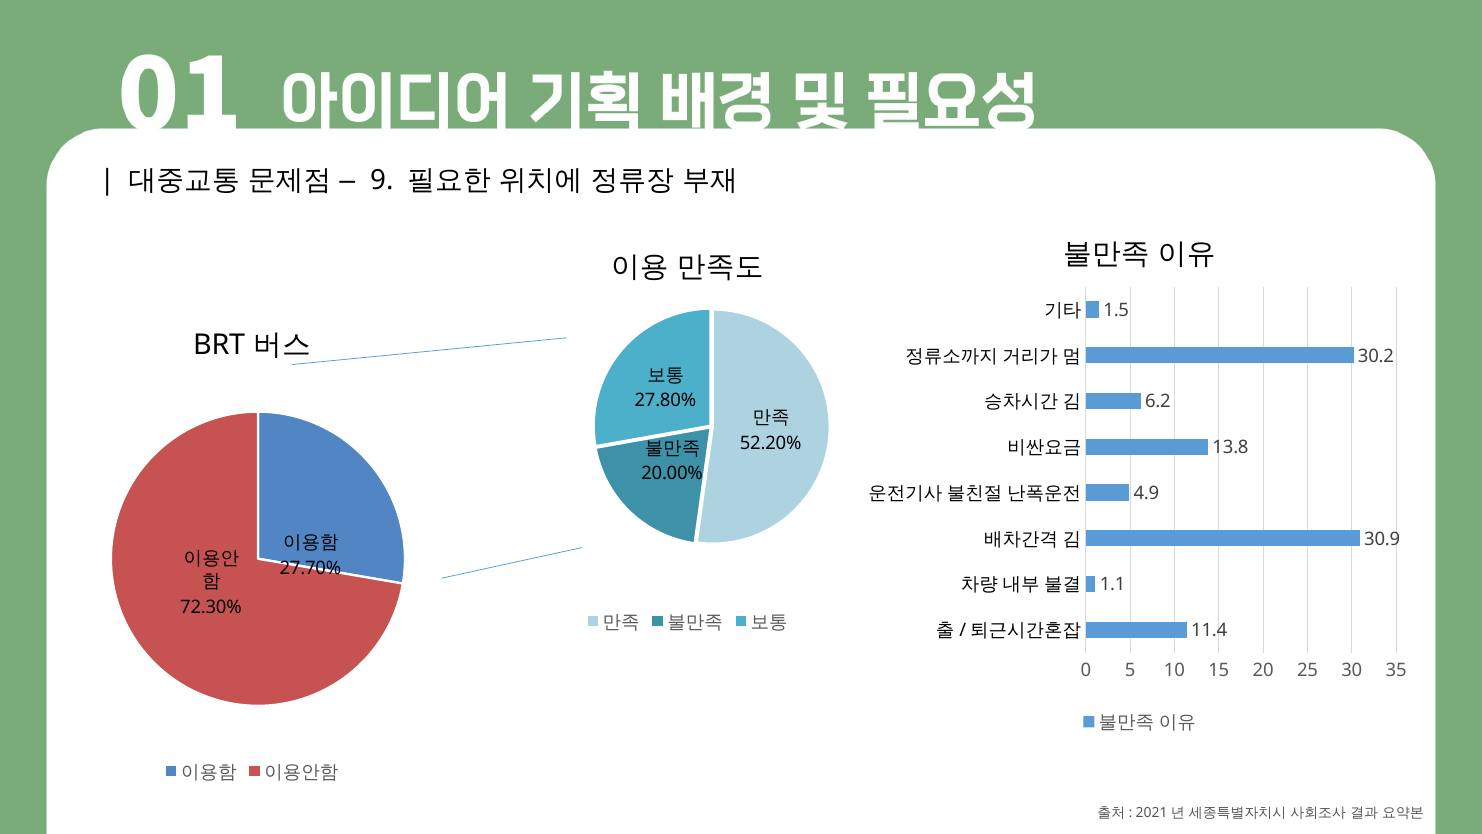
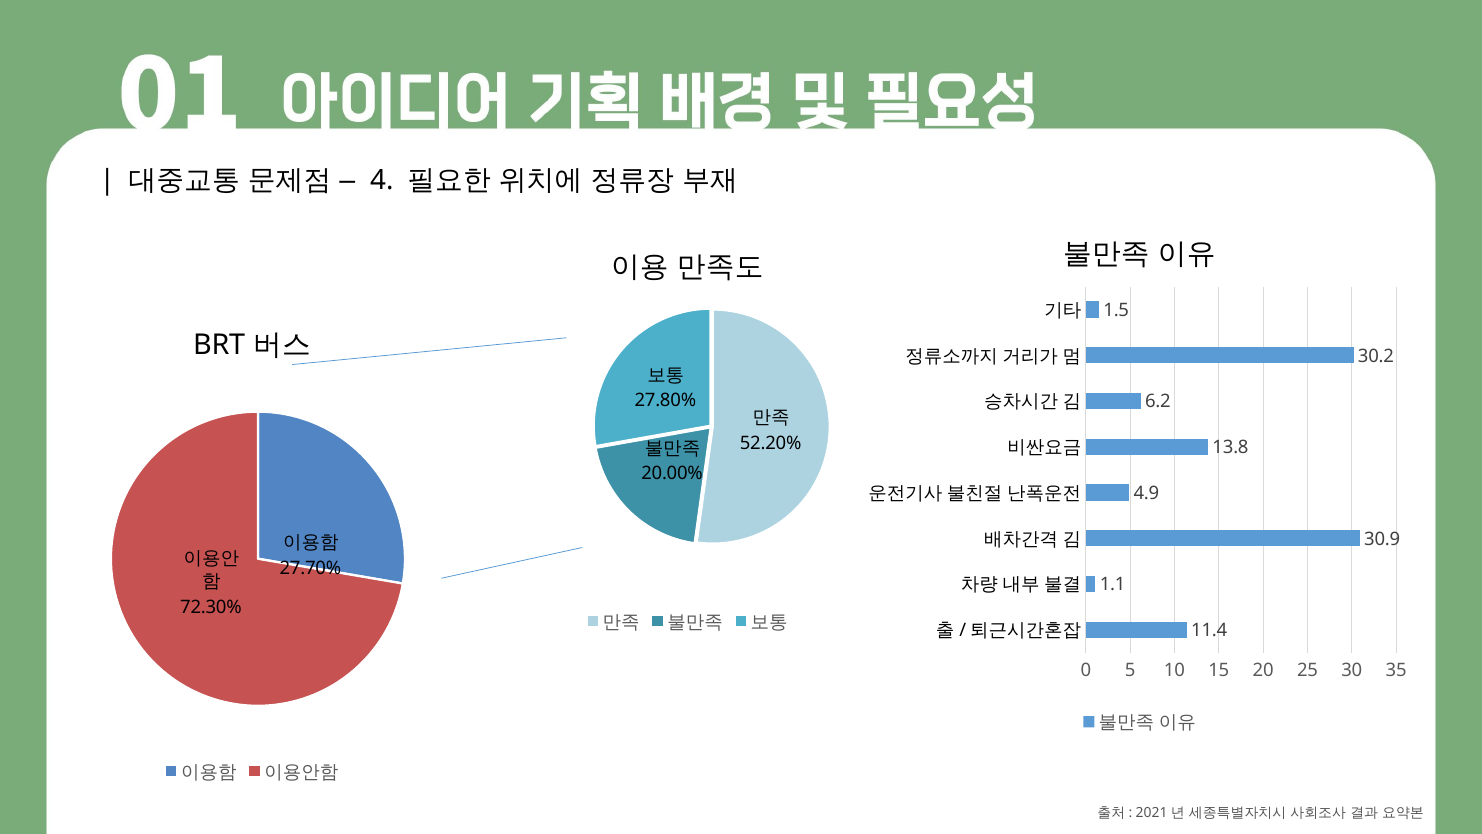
9: 9 -> 4 (382, 180)
